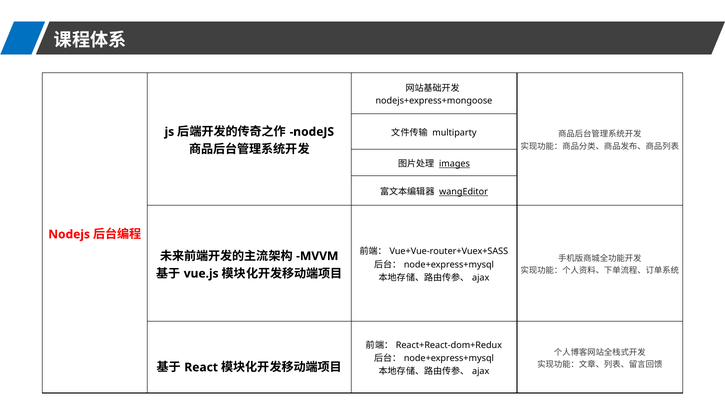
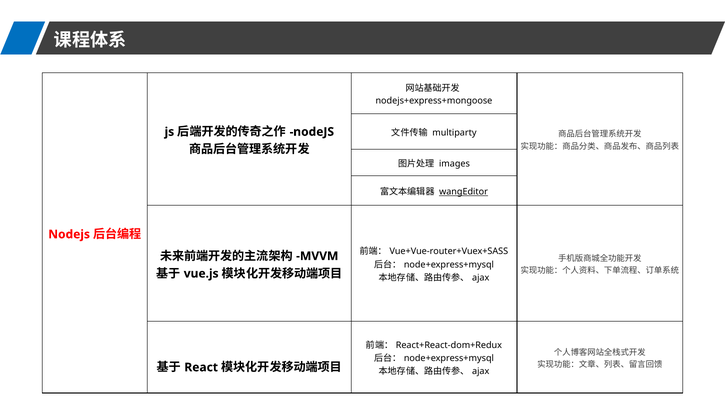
images underline: present -> none (454, 164)
